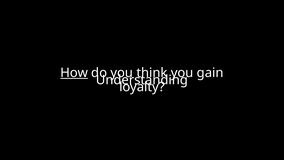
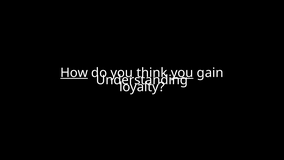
you underline: none -> present (182, 73)
